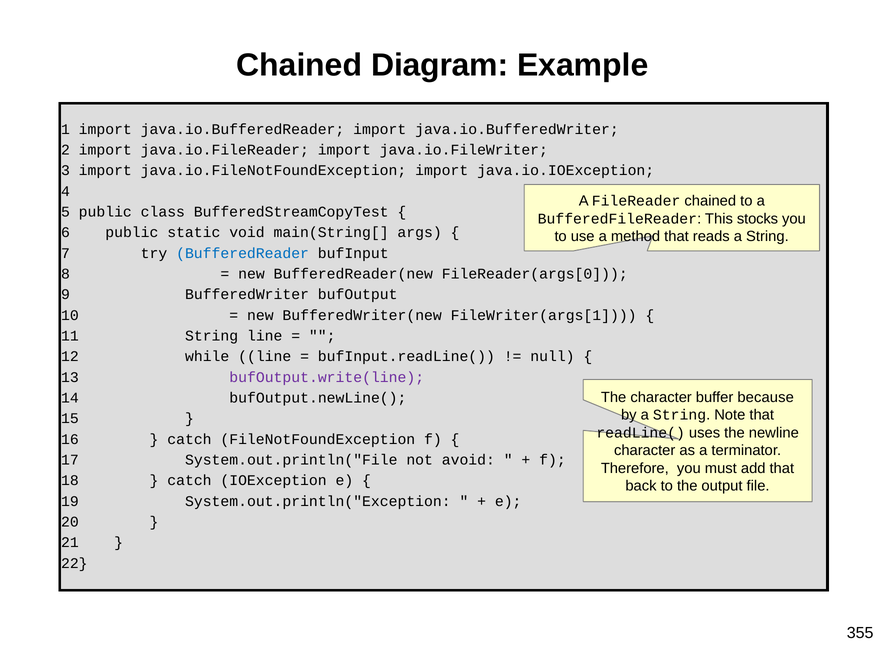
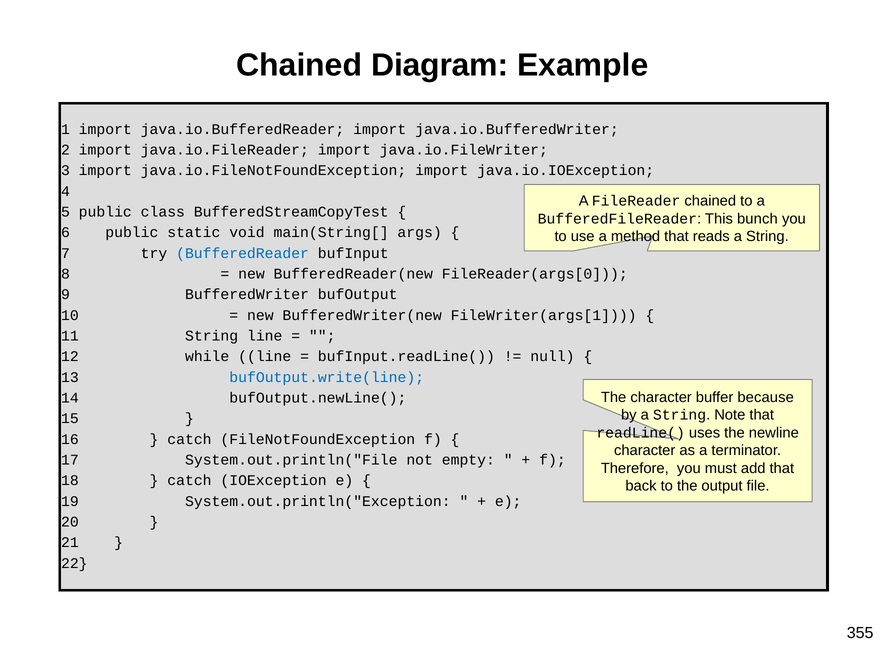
stocks: stocks -> bunch (757, 219)
bufOutput.write(line colour: purple -> blue (327, 377)
avoid: avoid -> empty (468, 460)
